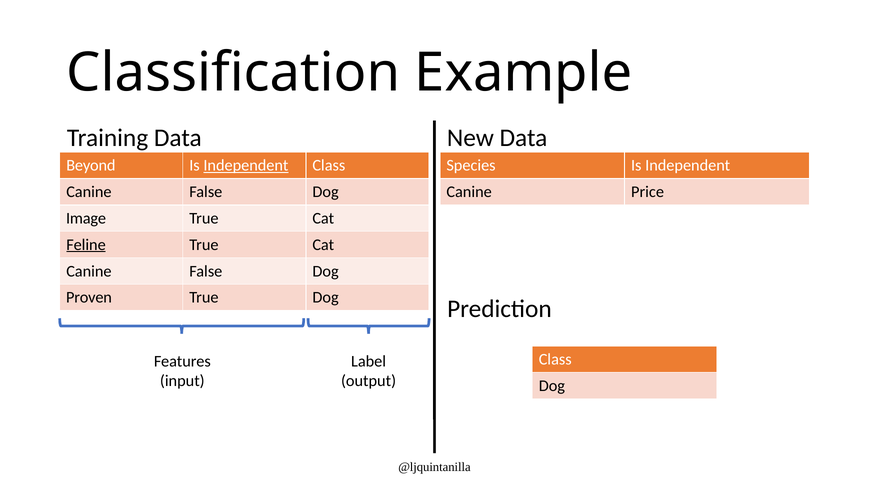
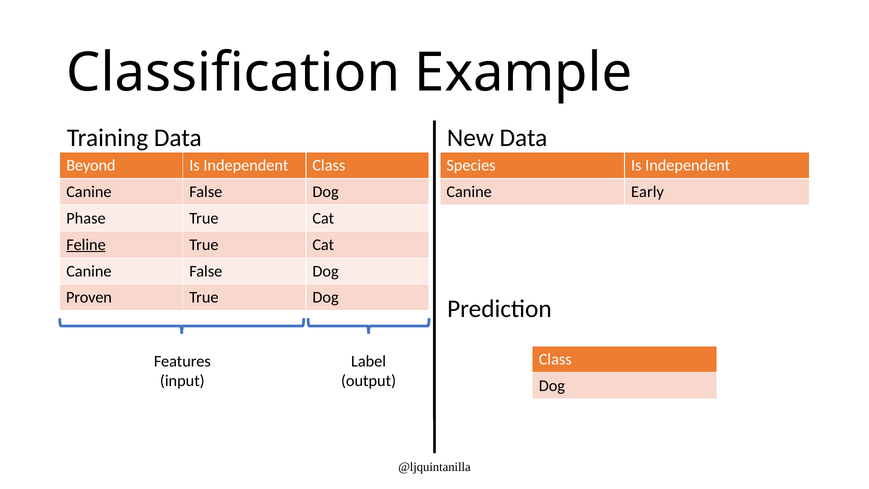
Independent underline: present -> none (246, 165)
Price: Price -> Early (648, 192)
Image: Image -> Phase (86, 218)
